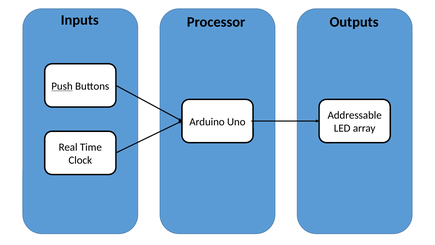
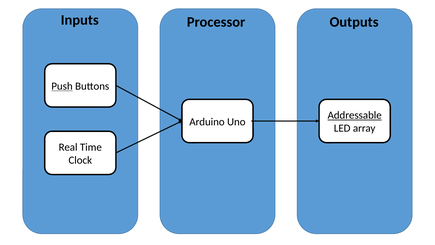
Addressable underline: none -> present (355, 115)
